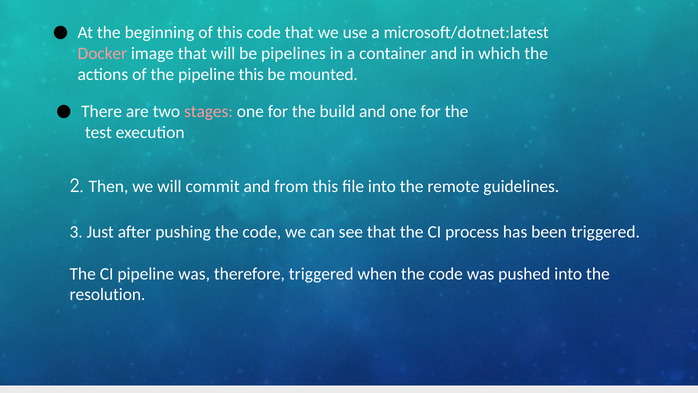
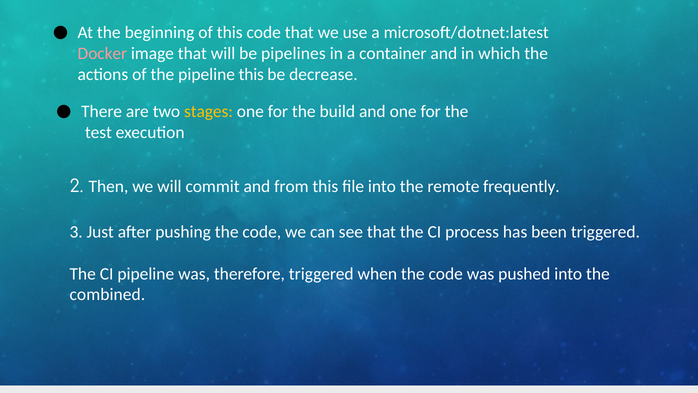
mounted: mounted -> decrease (323, 75)
stages colour: pink -> yellow (208, 112)
guidelines: guidelines -> frequently (521, 186)
resolution: resolution -> combined (107, 294)
